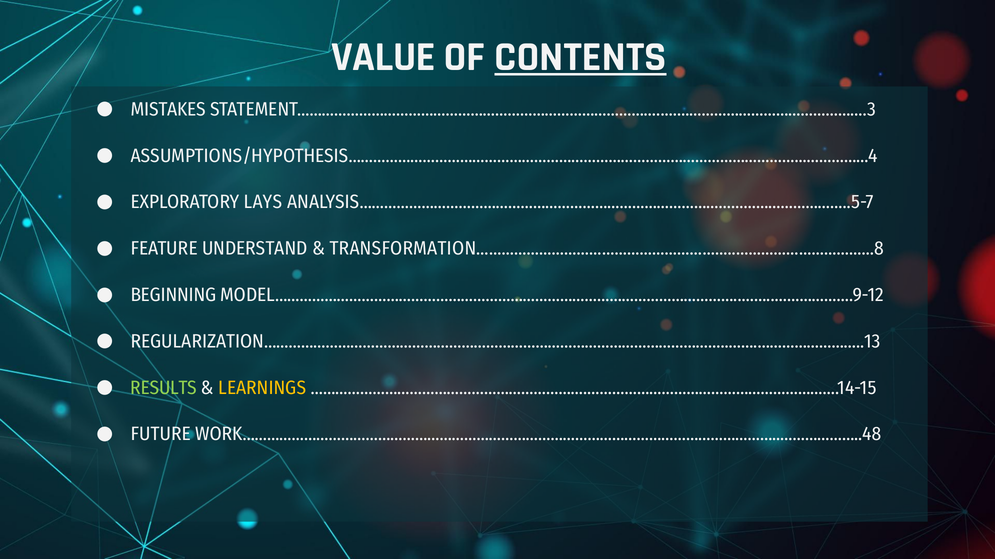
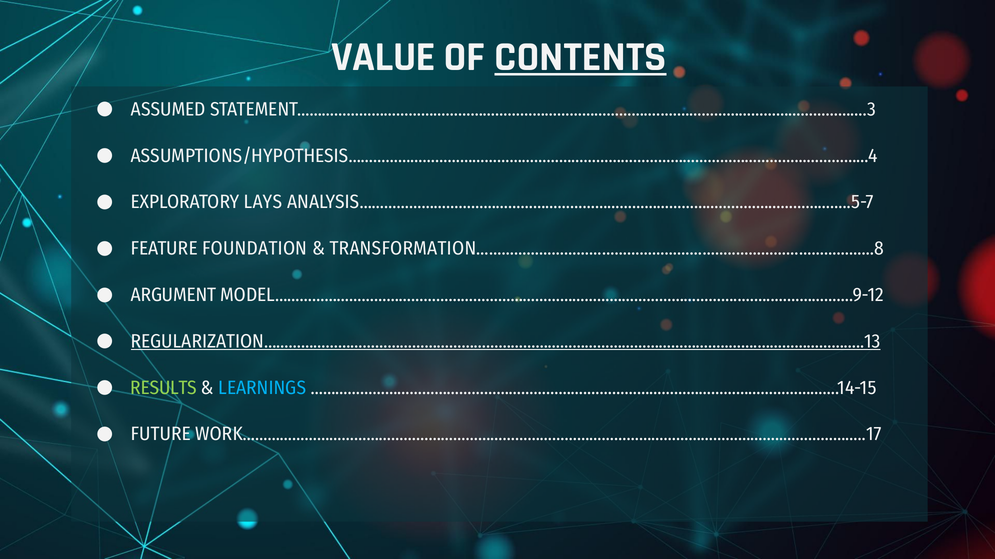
MISTAKES: MISTAKES -> ASSUMED (168, 109)
UNDERSTAND: UNDERSTAND -> FOUNDATION (255, 249)
BEGINNING: BEGINNING -> ARGUMENT (173, 295)
REGULARIZATION…………………………………………………………………………………………………..…….……………………..13 underline: none -> present (506, 342)
LEARNINGS colour: yellow -> light blue (262, 388)
WORK…………………………………………………………………………………………………………………..………………..48: WORK…………………………………………………………………………………………………………………..………………..48 -> WORK…………………………………………………………………………………………………………………..………………..17 (538, 435)
